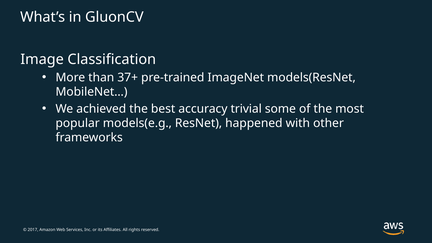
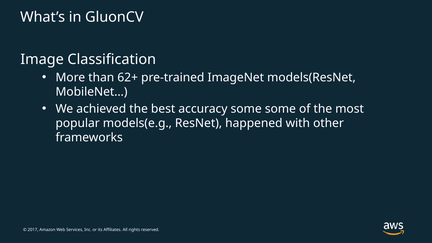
37+: 37+ -> 62+ (128, 78)
accuracy trivial: trivial -> some (246, 109)
